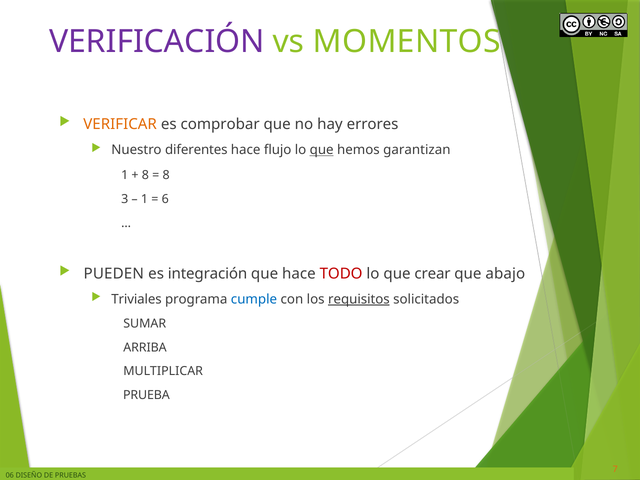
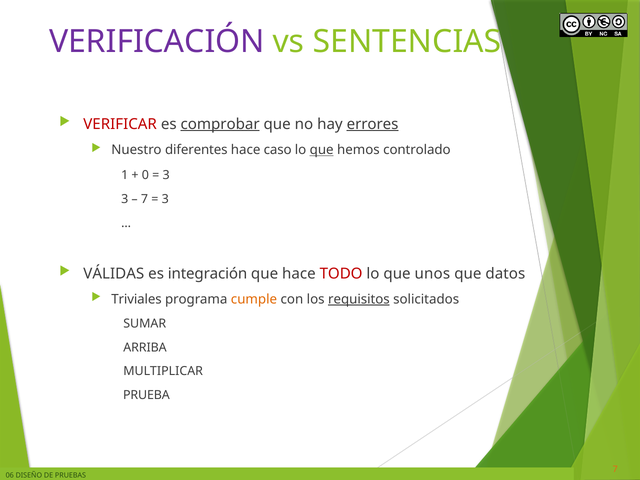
MOMENTOS: MOMENTOS -> SENTENCIAS (407, 42)
VERIFICAR colour: orange -> red (120, 124)
comprobar underline: none -> present (220, 124)
errores underline: none -> present (373, 124)
flujo: flujo -> caso (278, 150)
garantizan: garantizan -> controlado (417, 150)
8: 8 -> 0 (145, 175)
8: 8 -> 3 (166, 175)
1: 1 -> 7 (145, 199)
6: 6 -> 3 (165, 199)
PUEDEN: PUEDEN -> VÁLIDAS (114, 274)
crear: crear -> unos (432, 274)
abajo: abajo -> datos (505, 274)
cumple colour: blue -> orange (254, 299)
